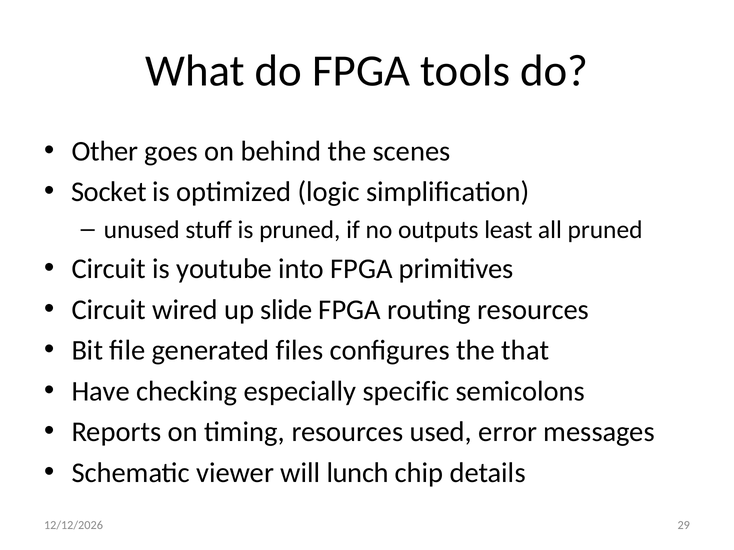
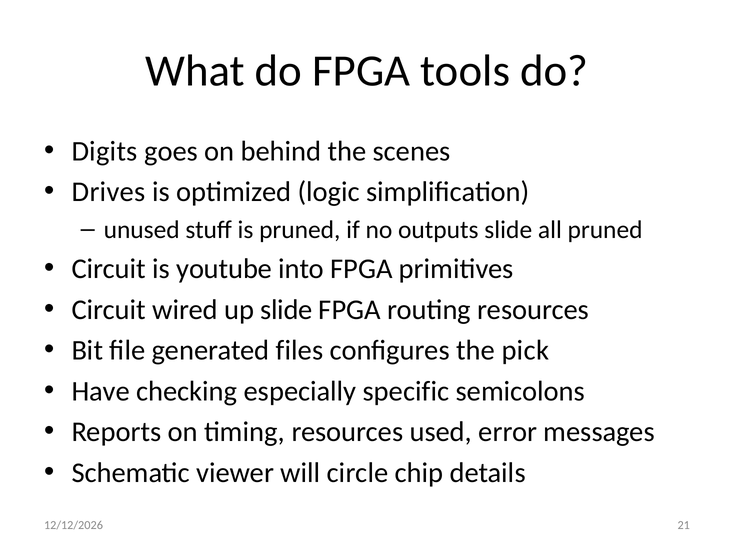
Other: Other -> Digits (105, 151)
Socket: Socket -> Drives (109, 192)
outputs least: least -> slide (508, 230)
that: that -> pick (525, 351)
lunch: lunch -> circle (358, 473)
29: 29 -> 21 (684, 526)
